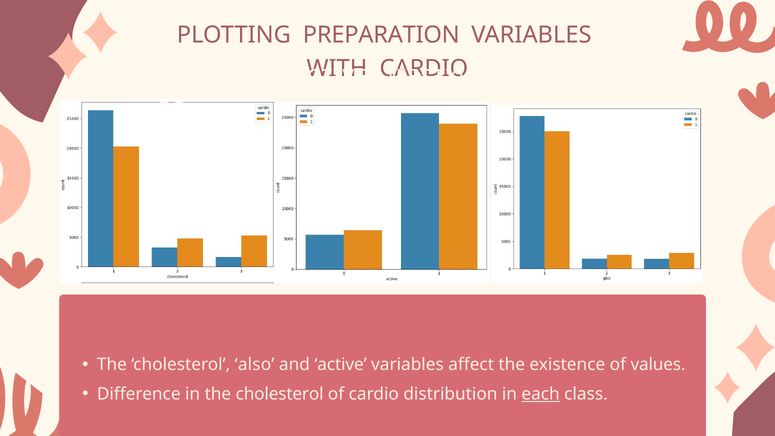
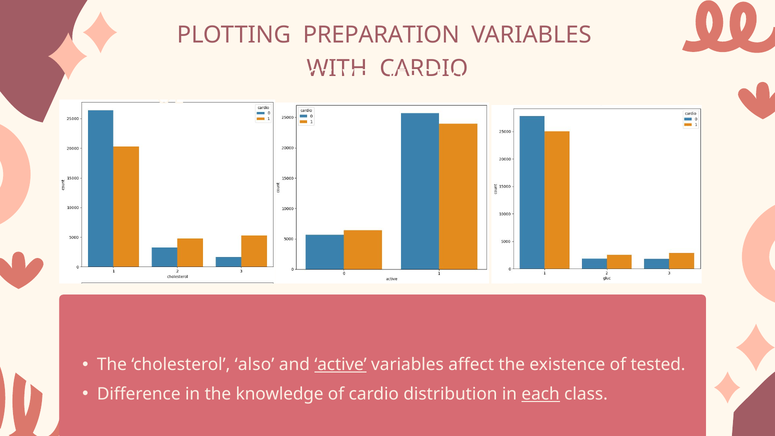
active underline: none -> present (341, 365)
values: values -> tested (658, 365)
in the cholesterol: cholesterol -> knowledge (280, 394)
